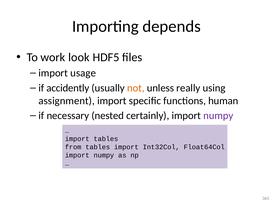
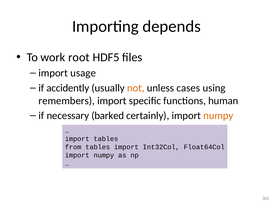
look: look -> root (79, 57)
really: really -> cases (188, 88)
assignment: assignment -> remembers (67, 101)
nested: nested -> barked (108, 115)
numpy colour: purple -> orange (218, 115)
